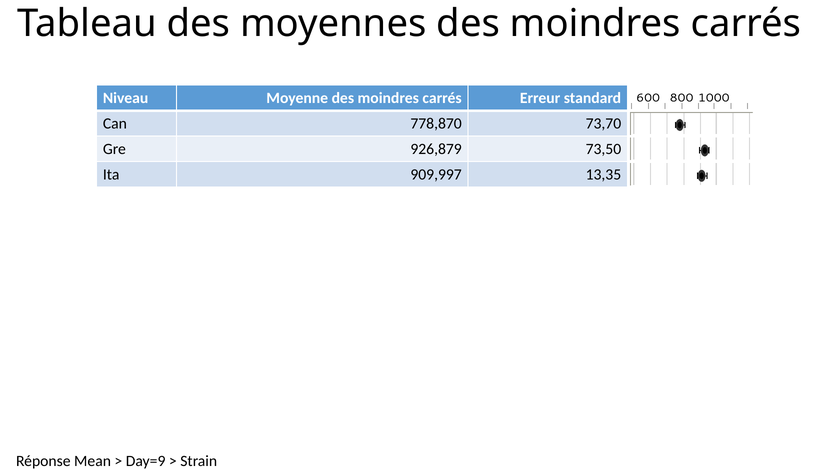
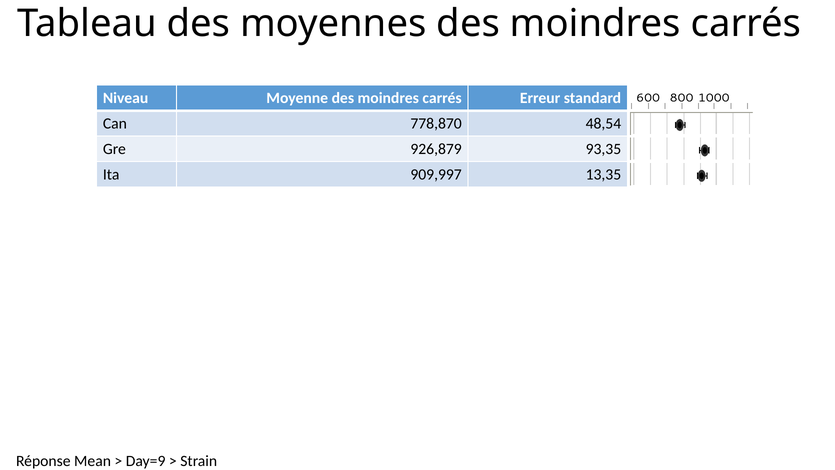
73,70: 73,70 -> 48,54 (603, 124)
73,50: 73,50 -> 93,35 (603, 149)
